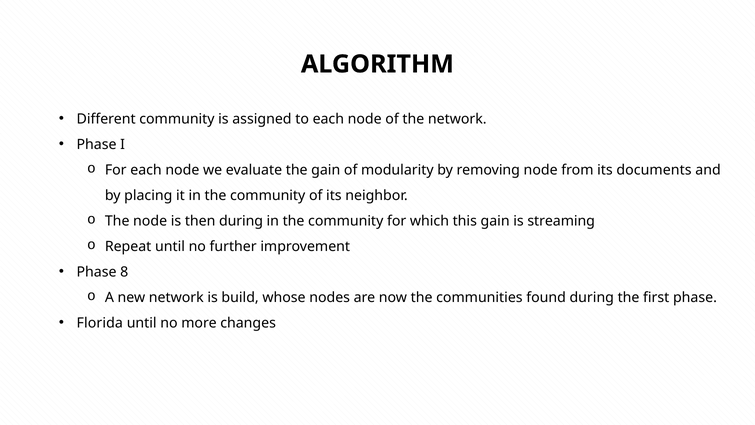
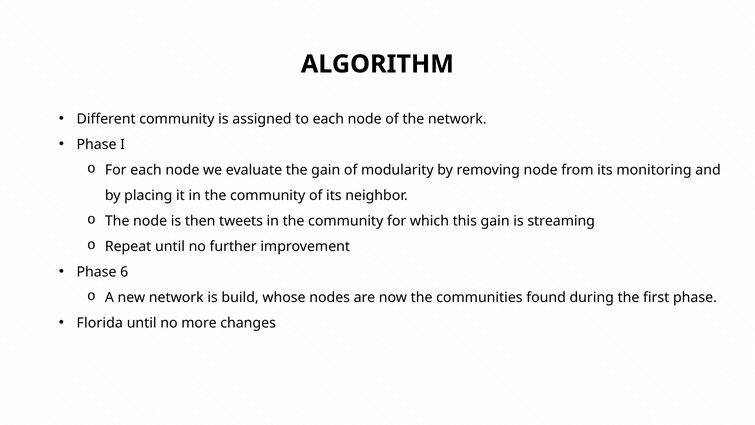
documents: documents -> monitoring (654, 170)
then during: during -> tweets (241, 221)
8: 8 -> 6 (124, 272)
